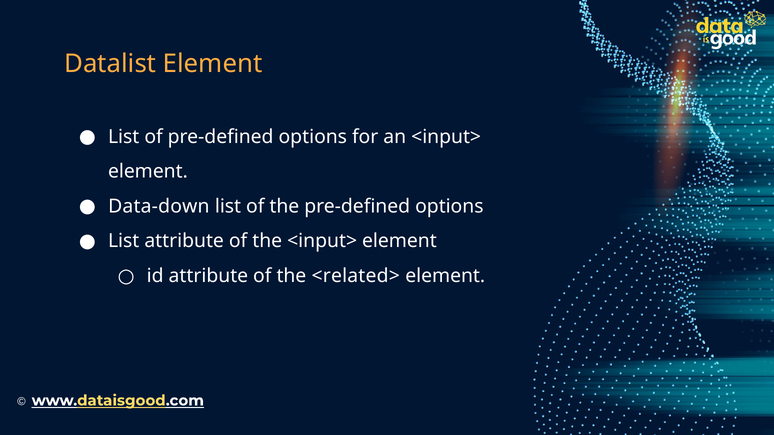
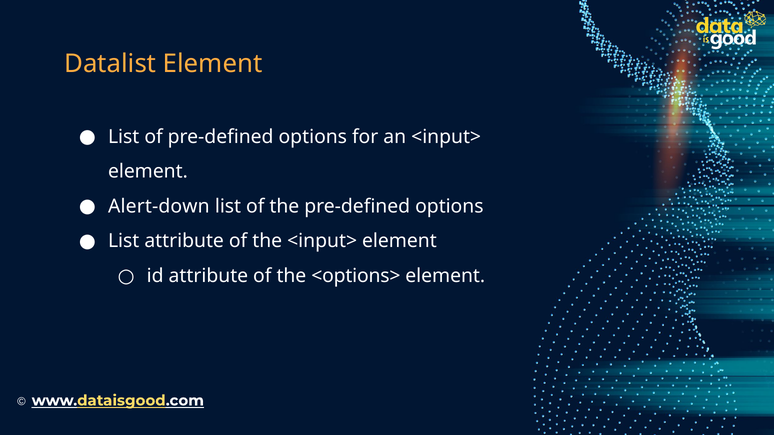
Data-down: Data-down -> Alert-down (159, 206)
<related>: <related> -> <options> (356, 276)
